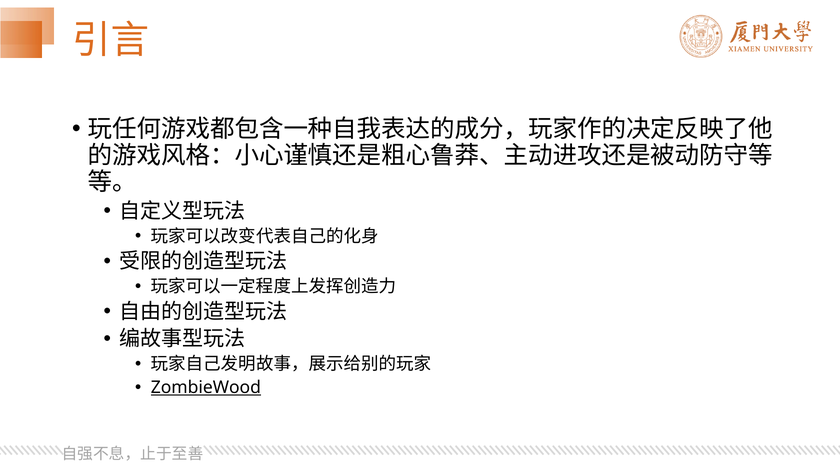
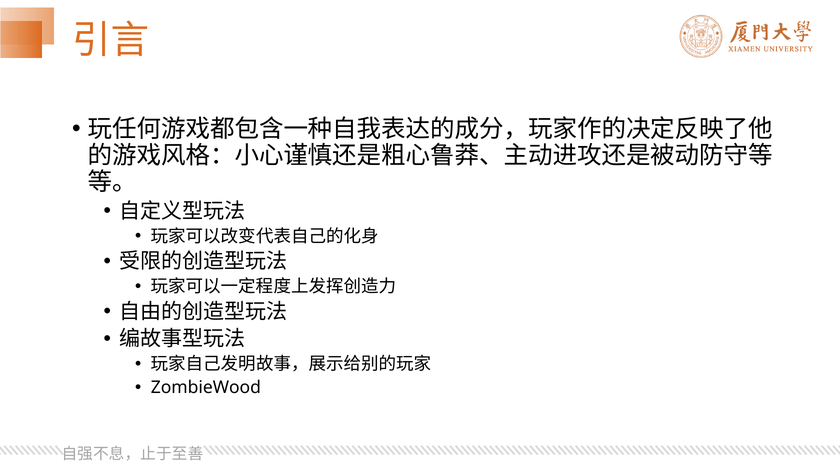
ZombieWood underline: present -> none (206, 387)
